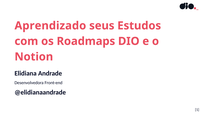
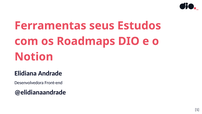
Aprendizado: Aprendizado -> Ferramentas (50, 26)
